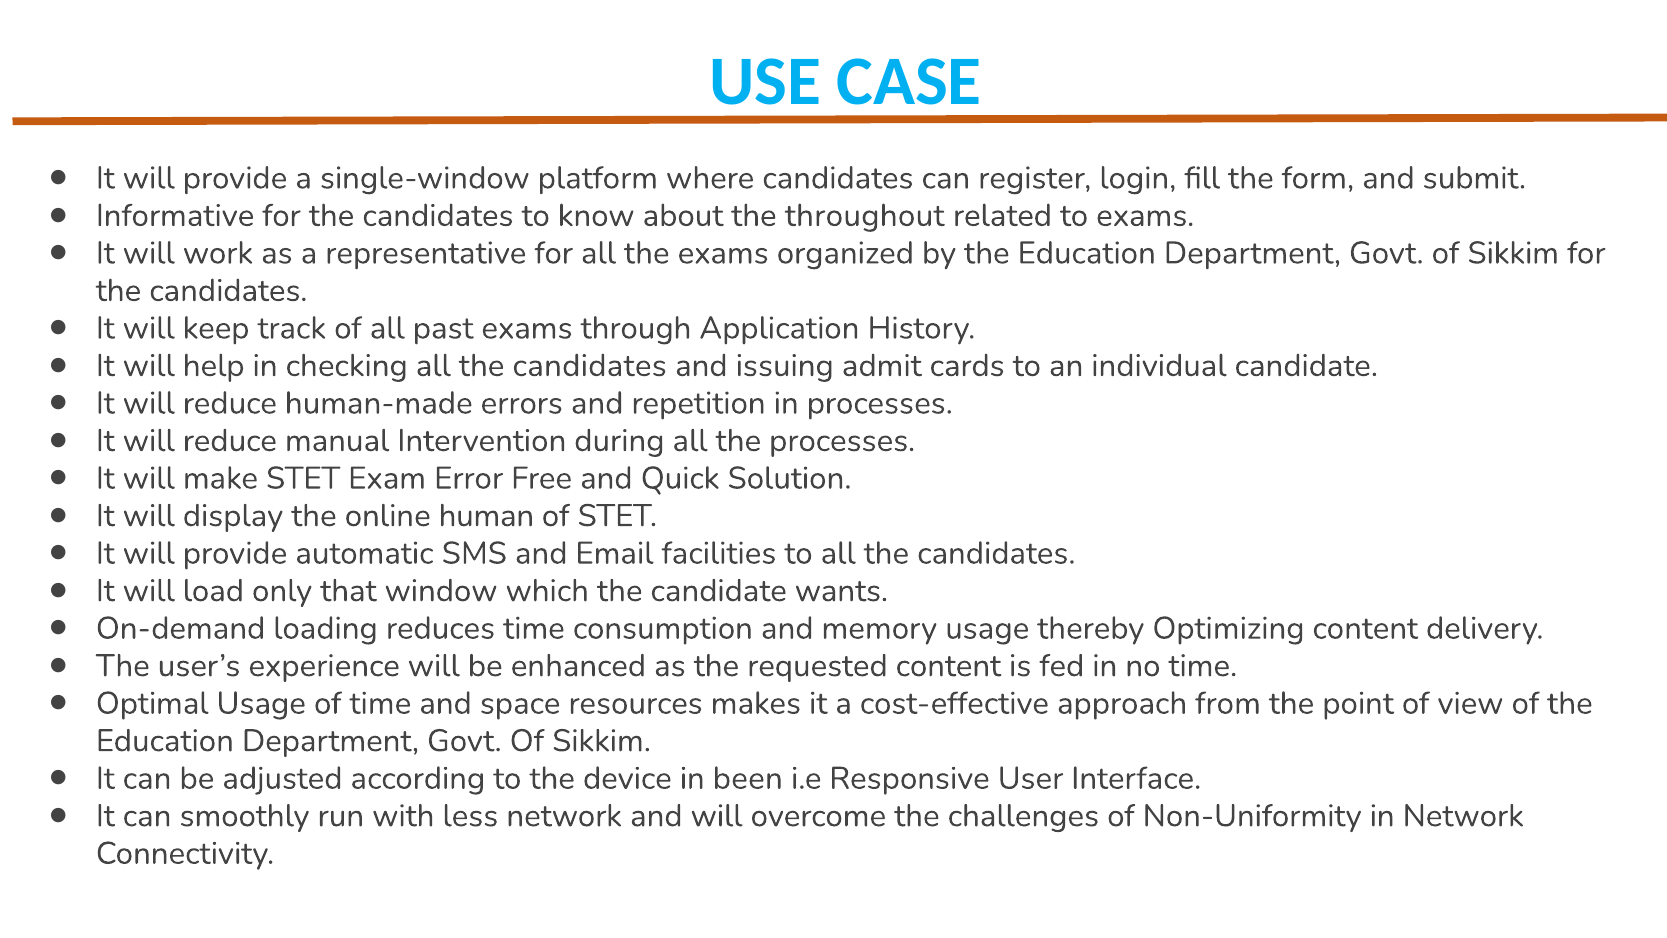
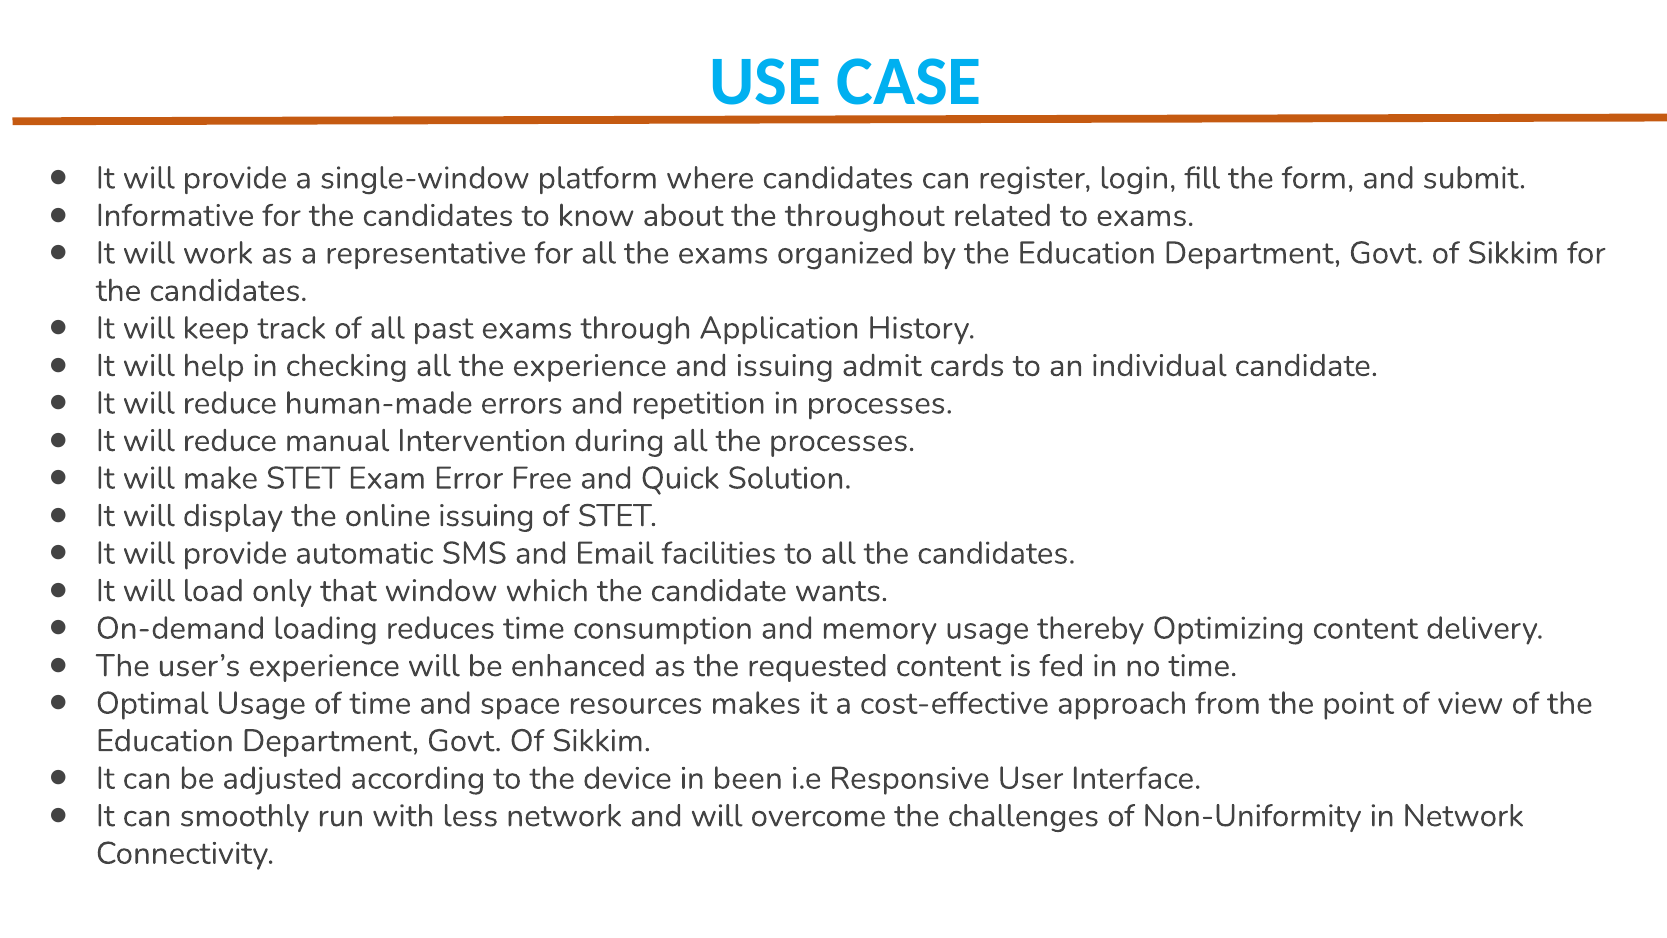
checking all the candidates: candidates -> experience (590, 366)
online human: human -> issuing (486, 516)
